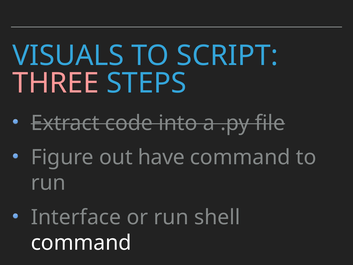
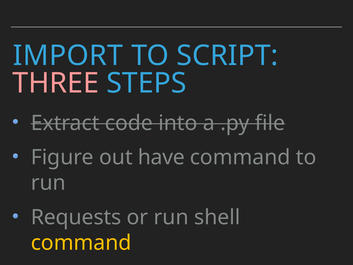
VISUALS: VISUALS -> IMPORT (68, 56)
Interface: Interface -> Requests (76, 217)
command colour: white -> yellow (81, 243)
